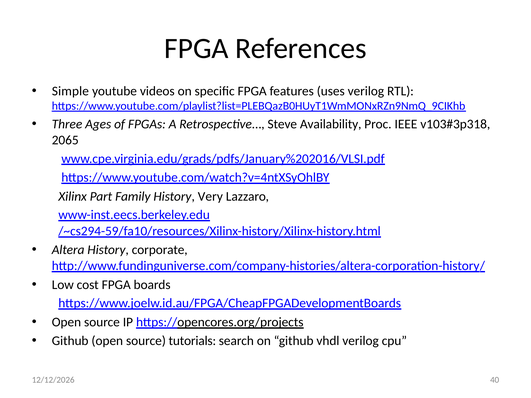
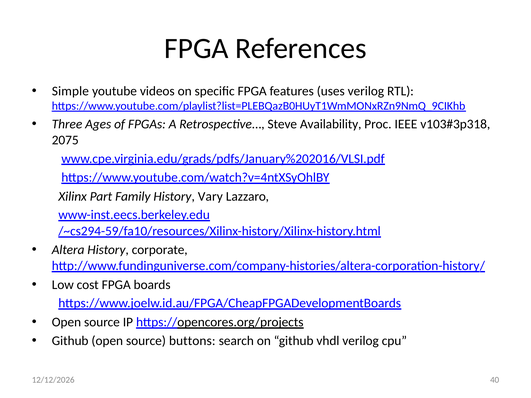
2065: 2065 -> 2075 (65, 140)
Very: Very -> Vary (210, 196)
tutorials: tutorials -> buttons (192, 341)
